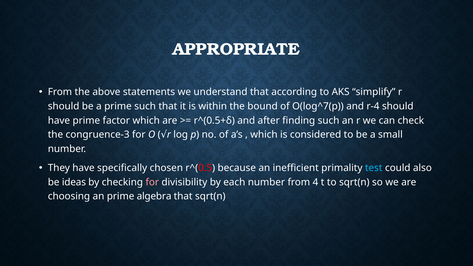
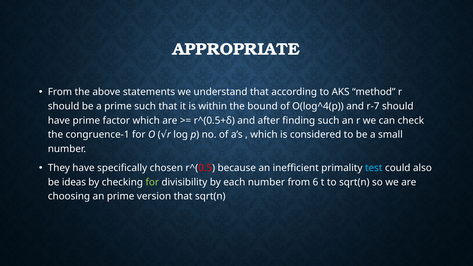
simplify: simplify -> method (374, 92)
O(log^7(p: O(log^7(p -> O(log^4(p (318, 106)
r-4: r-4 -> r-7 (373, 106)
congruence-3: congruence-3 -> congruence-1 (98, 135)
for colour: pink -> light green (152, 182)
4: 4 -> 6 (315, 182)
algebra: algebra -> version (154, 196)
